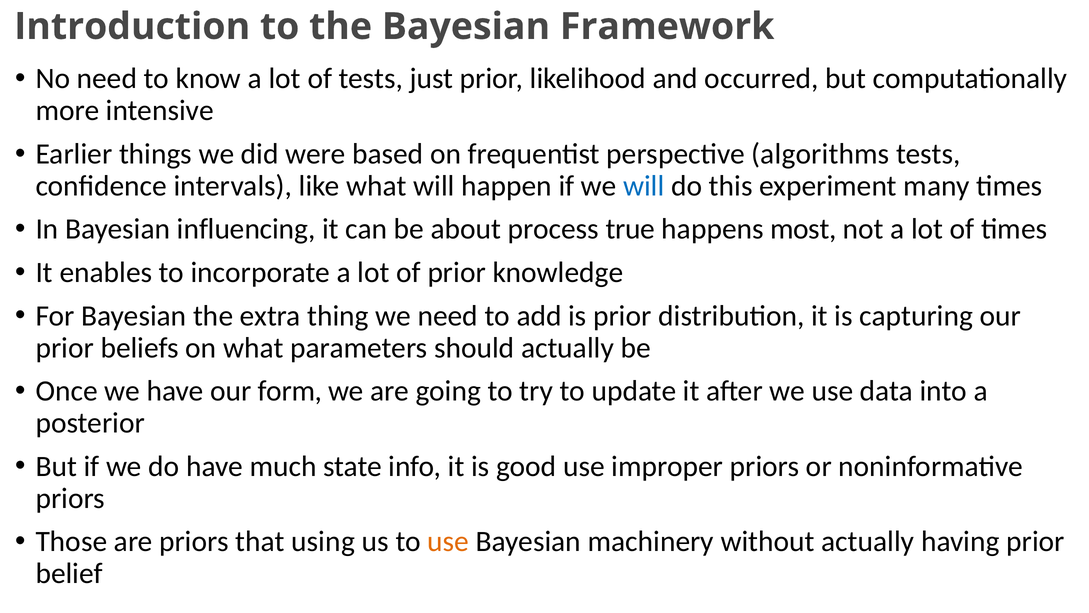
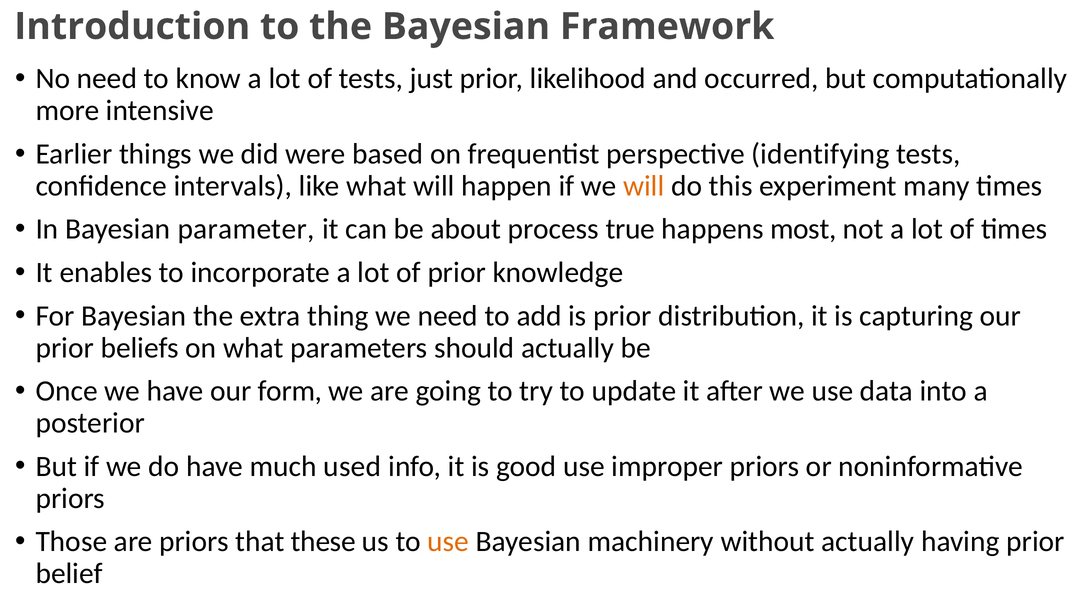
algorithms: algorithms -> identifying (820, 154)
will colour: blue -> orange (644, 186)
influencing: influencing -> parameter (246, 229)
state: state -> used (352, 466)
using: using -> these (323, 541)
